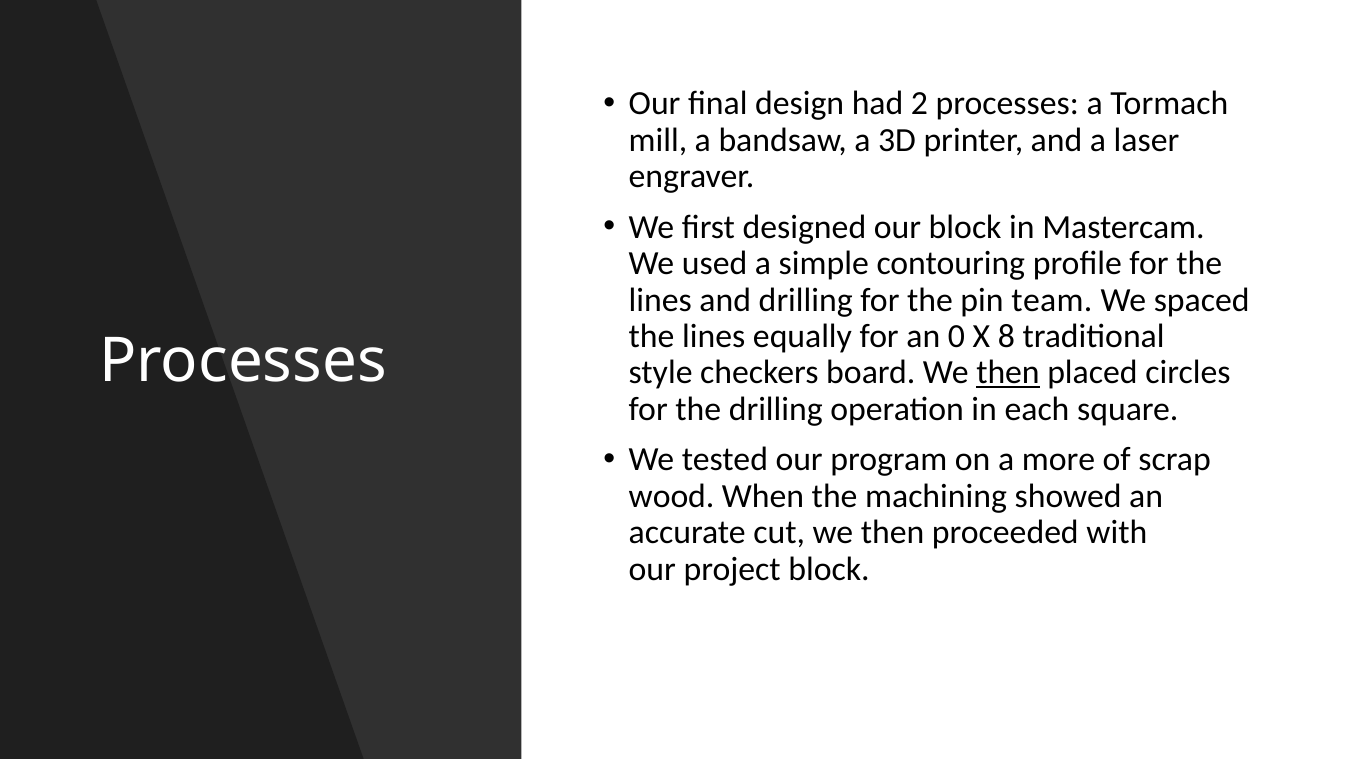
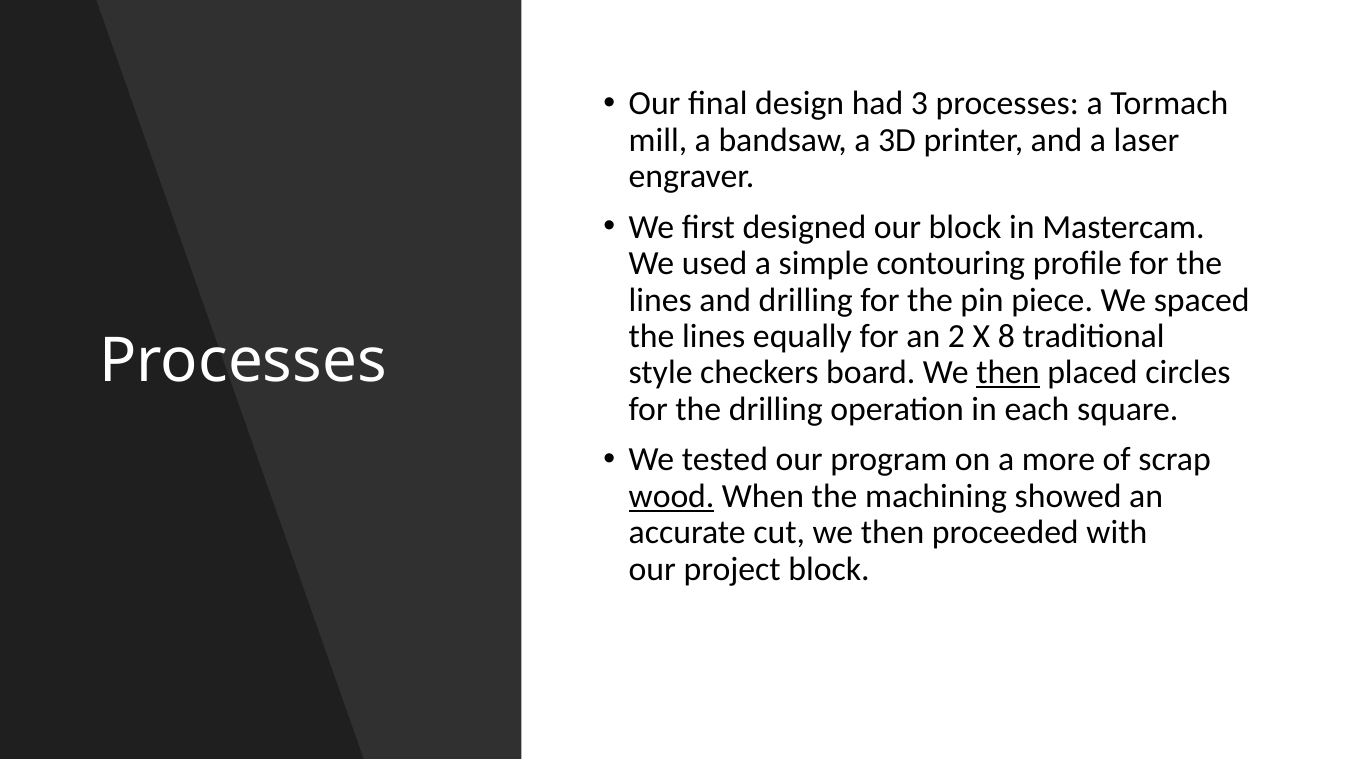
2: 2 -> 3 (920, 104)
team: team -> piece (1052, 300)
0: 0 -> 2 (956, 336)
wood underline: none -> present (672, 496)
